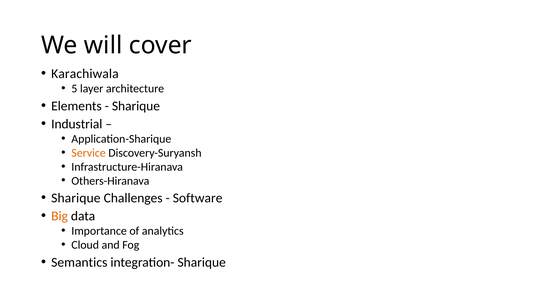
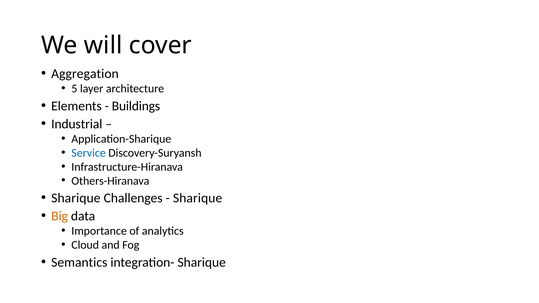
Karachiwala: Karachiwala -> Aggregation (85, 74)
Sharique: Sharique -> Buildings (136, 106)
Service colour: orange -> blue (89, 153)
Software: Software -> Sharique (198, 198)
